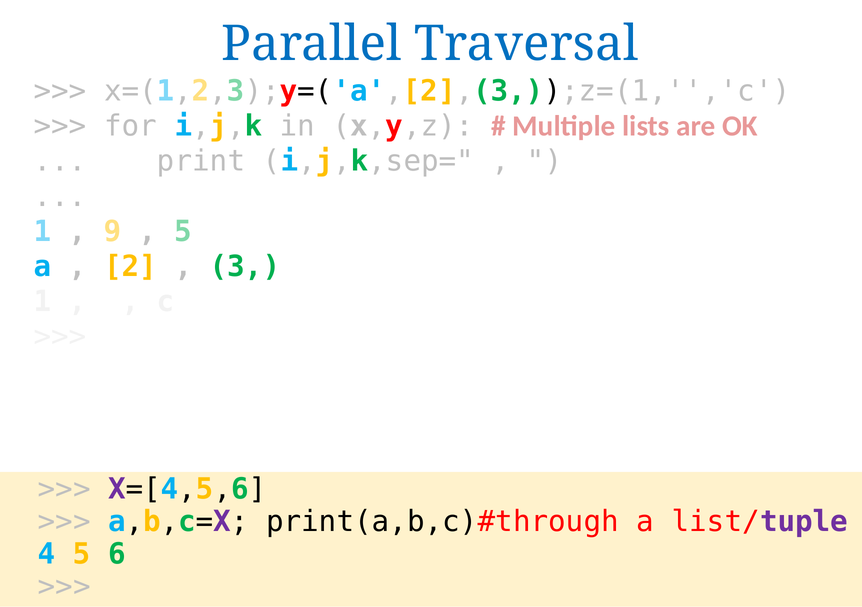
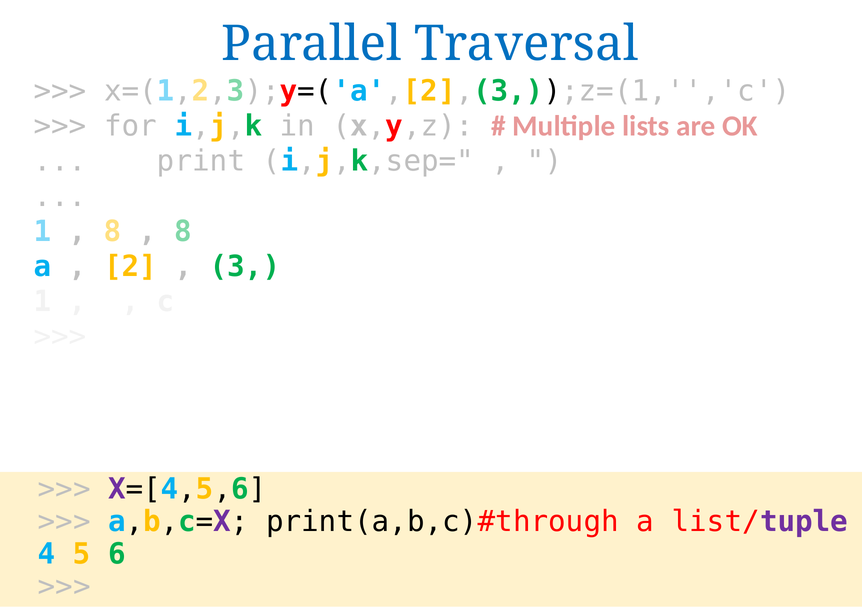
9: 9 -> 8 (113, 232)
5: 5 -> 8 (183, 232)
